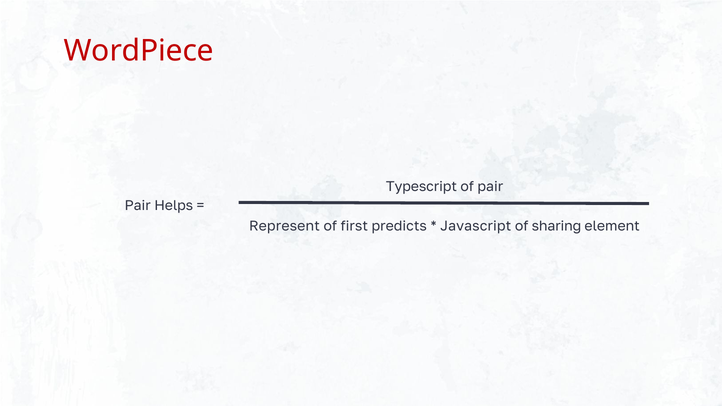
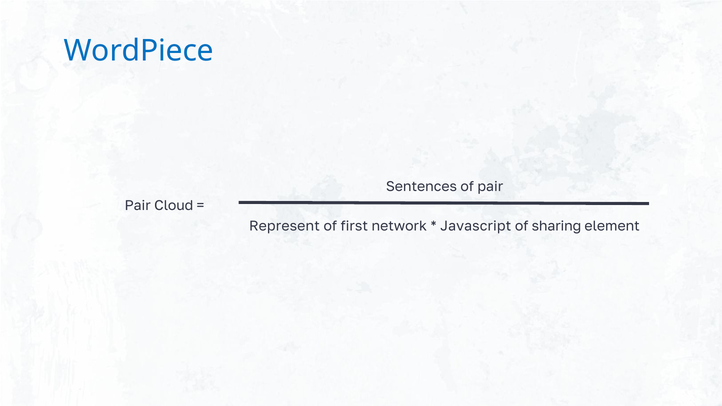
WordPiece colour: red -> blue (139, 51)
Typescript: Typescript -> Sentences (421, 187)
Helps: Helps -> Cloud (174, 206)
predicts: predicts -> network (399, 226)
